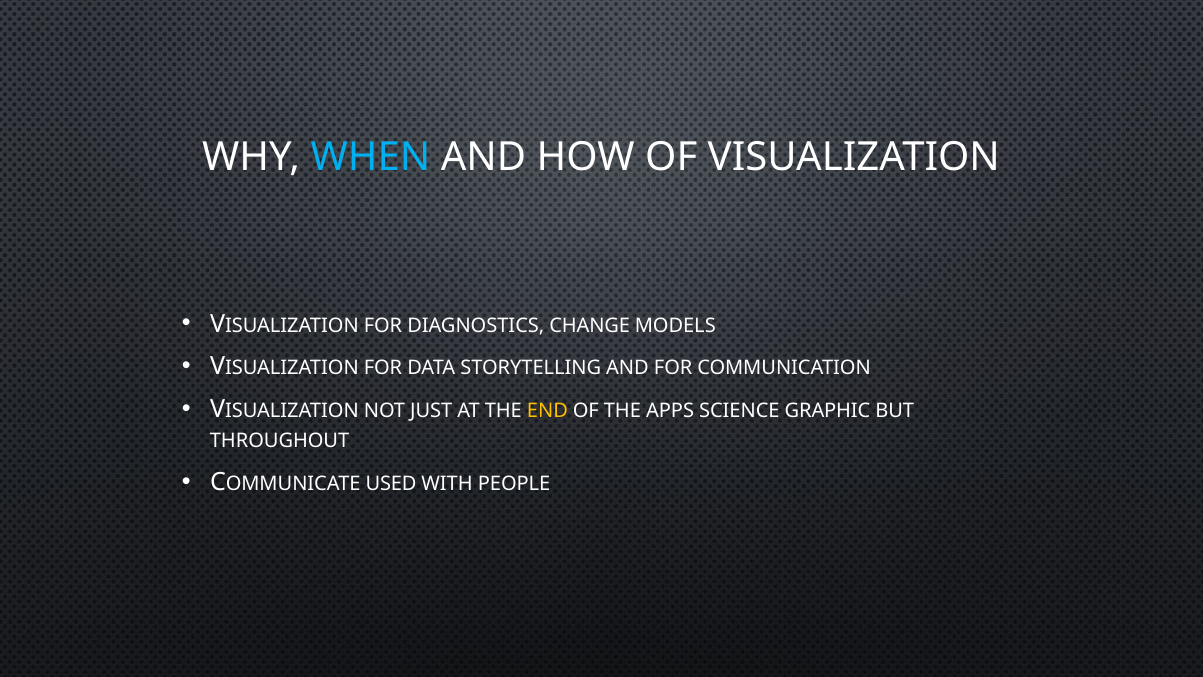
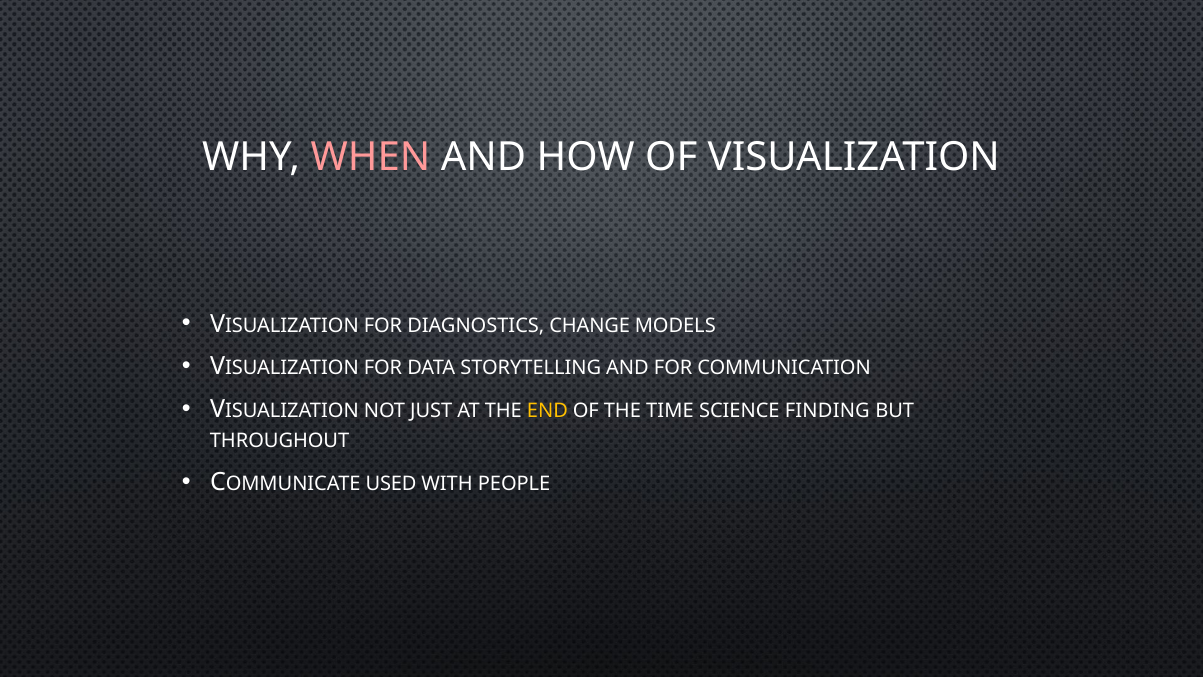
WHEN colour: light blue -> pink (370, 157)
APPS: APPS -> TIME (670, 411)
GRAPHIC: GRAPHIC -> FINDING (827, 411)
